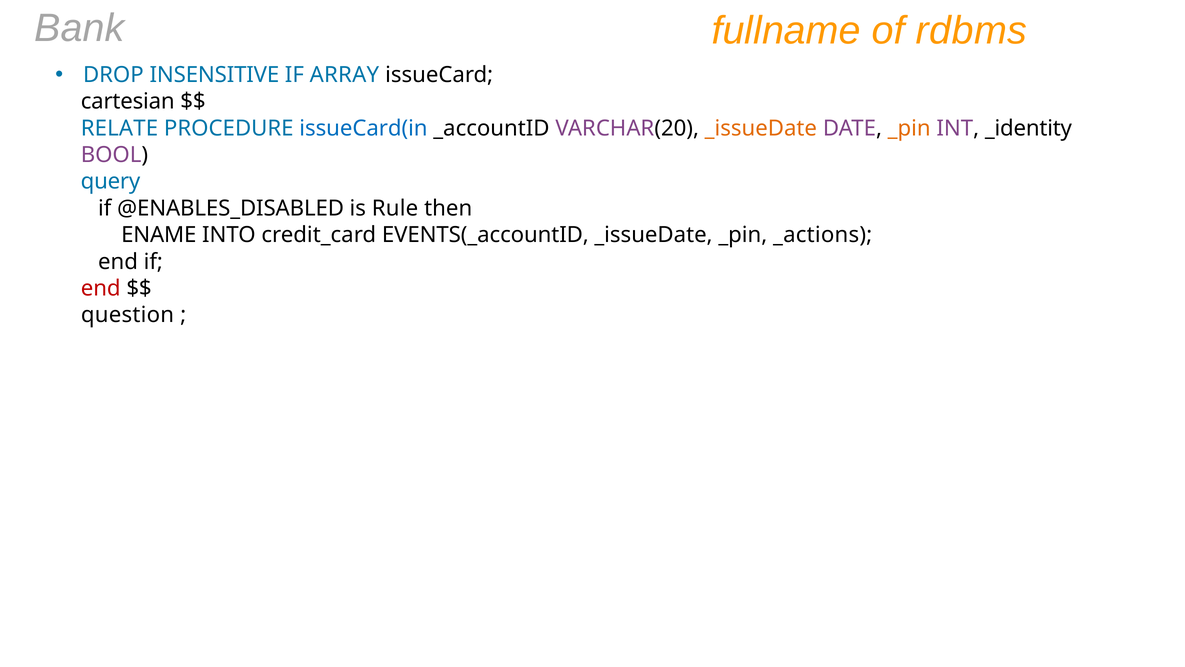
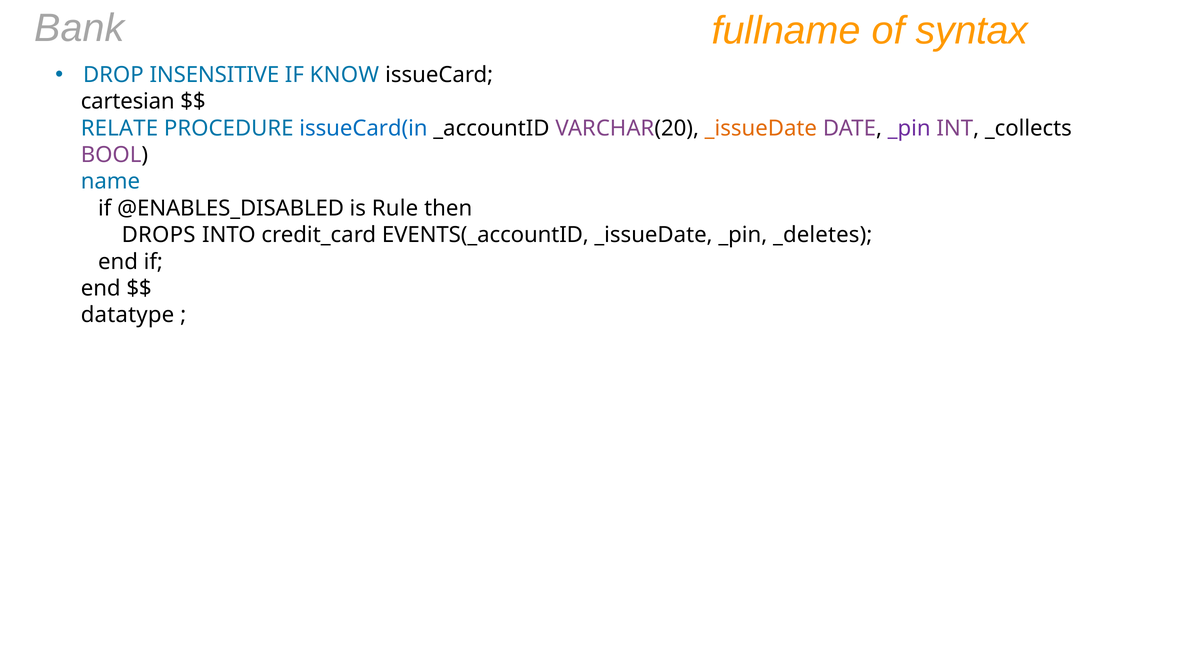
rdbms: rdbms -> syntax (972, 31)
ARRAY: ARRAY -> KNOW (344, 75)
_pin colour: orange -> purple (909, 128)
_identity: _identity -> _collects (1028, 128)
query: query -> name (110, 182)
ENAME: ENAME -> DROPS (159, 235)
_actions: _actions -> _deletes (823, 235)
end colour: red -> black (101, 288)
question: question -> datatype (128, 315)
